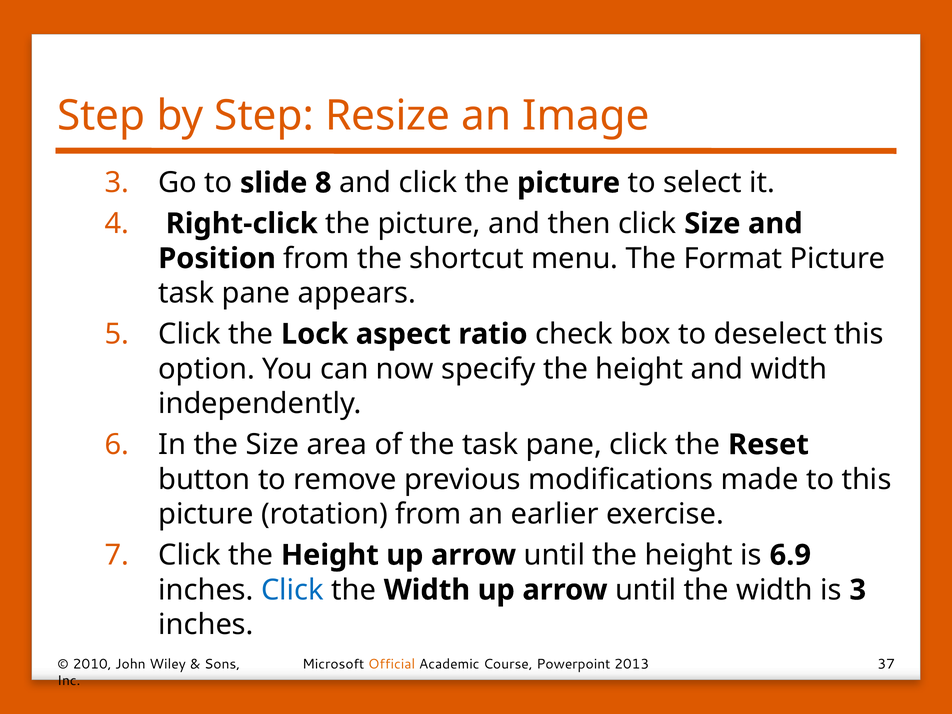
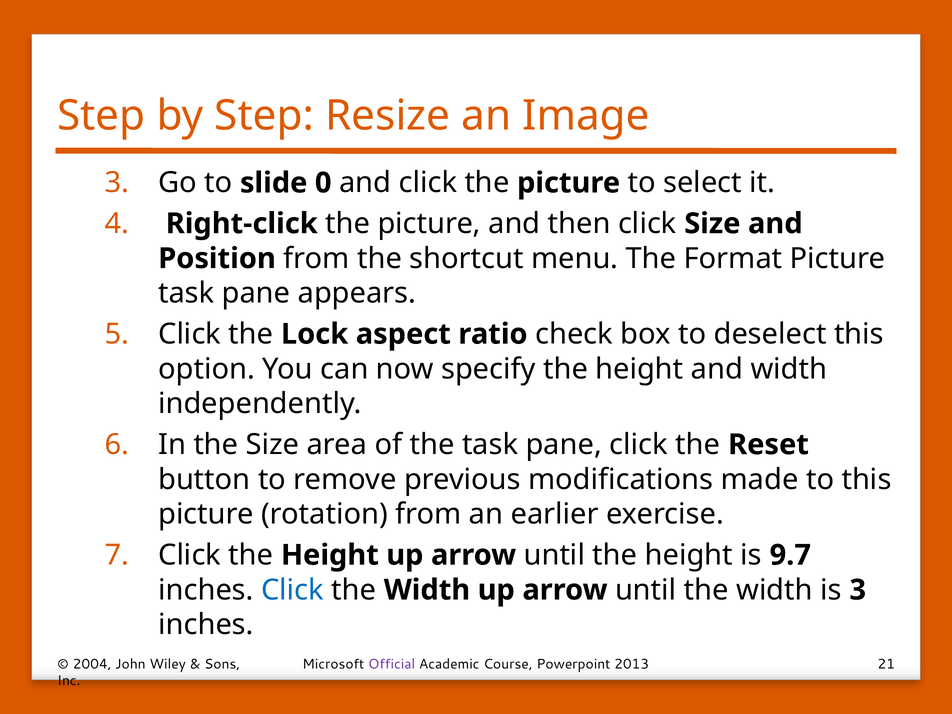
8: 8 -> 0 (323, 183)
6.9: 6.9 -> 9.7 (790, 555)
2010: 2010 -> 2004 (92, 664)
Official colour: orange -> purple (392, 664)
37: 37 -> 21 (886, 664)
